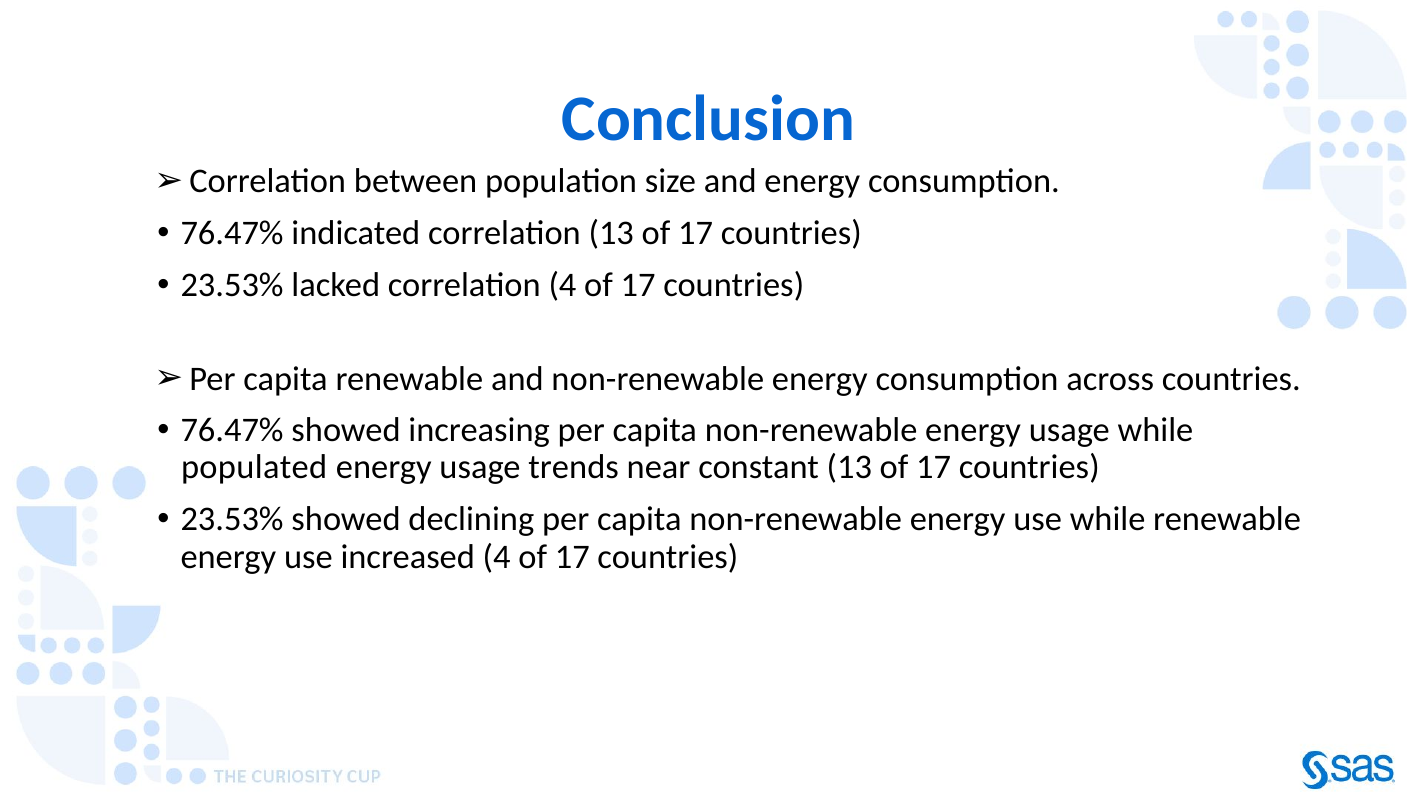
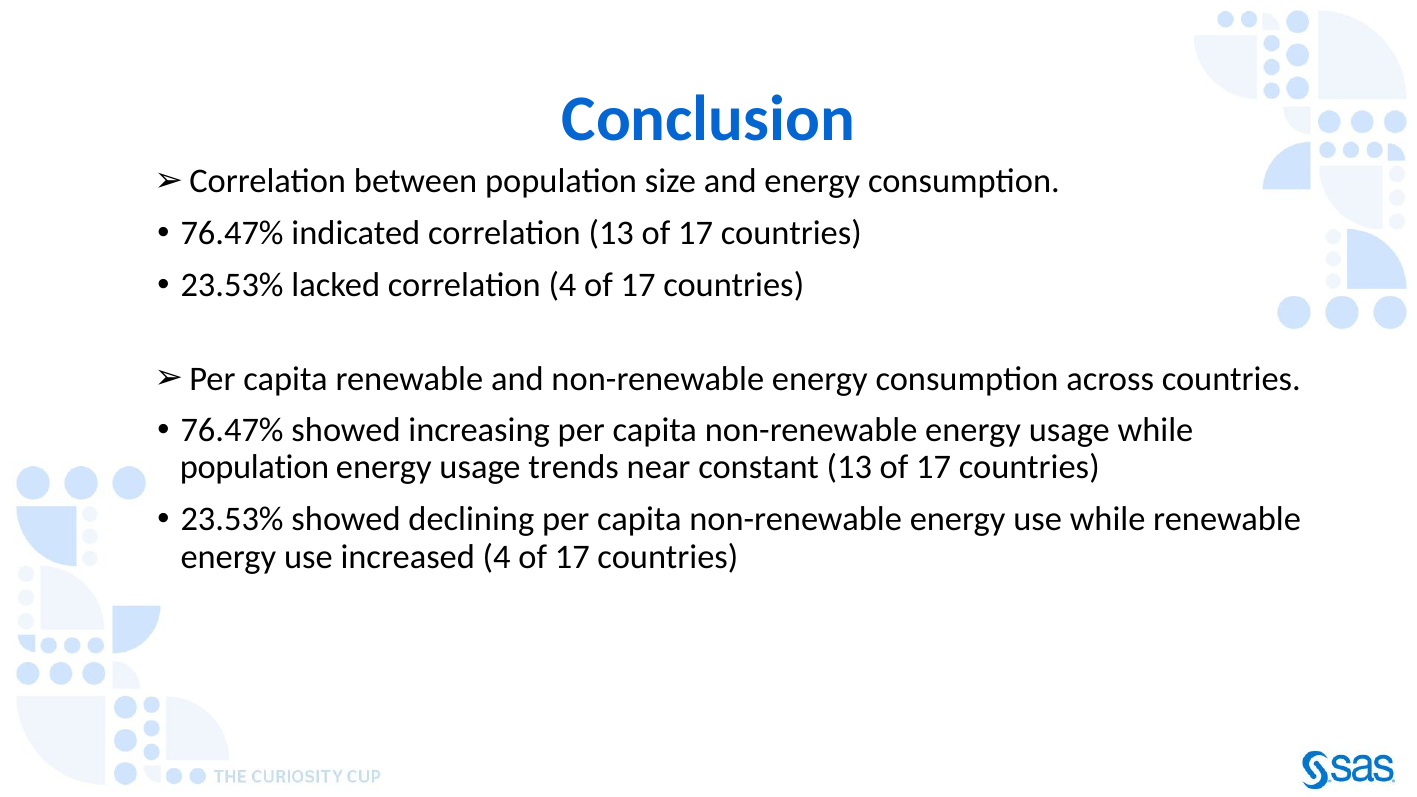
populated: populated -> population (255, 468)
